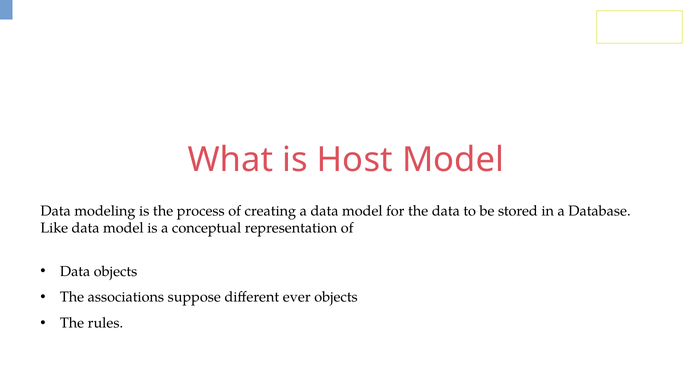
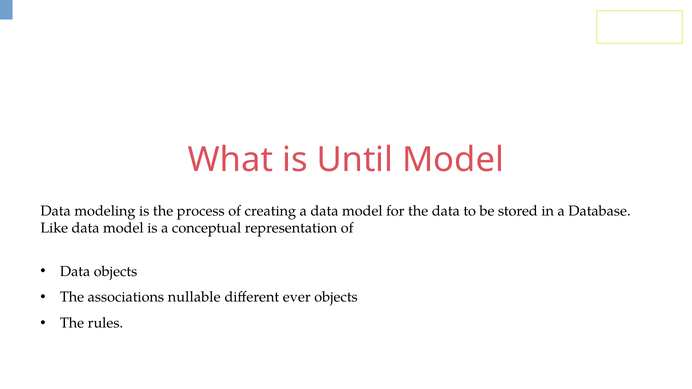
Host: Host -> Until (355, 160)
suppose: suppose -> nullable (194, 297)
